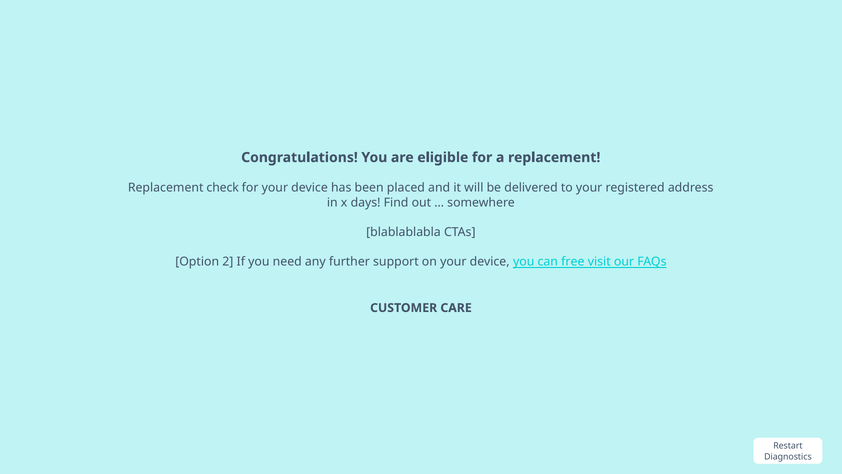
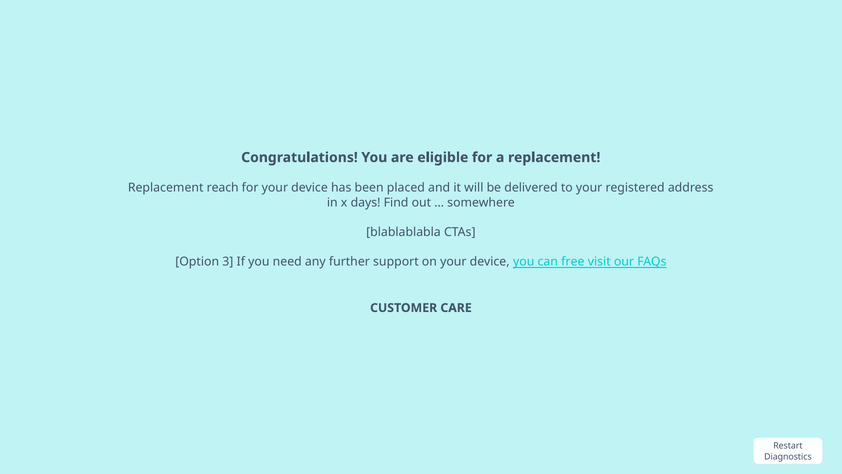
check: check -> reach (223, 188)
2: 2 -> 3 (228, 261)
